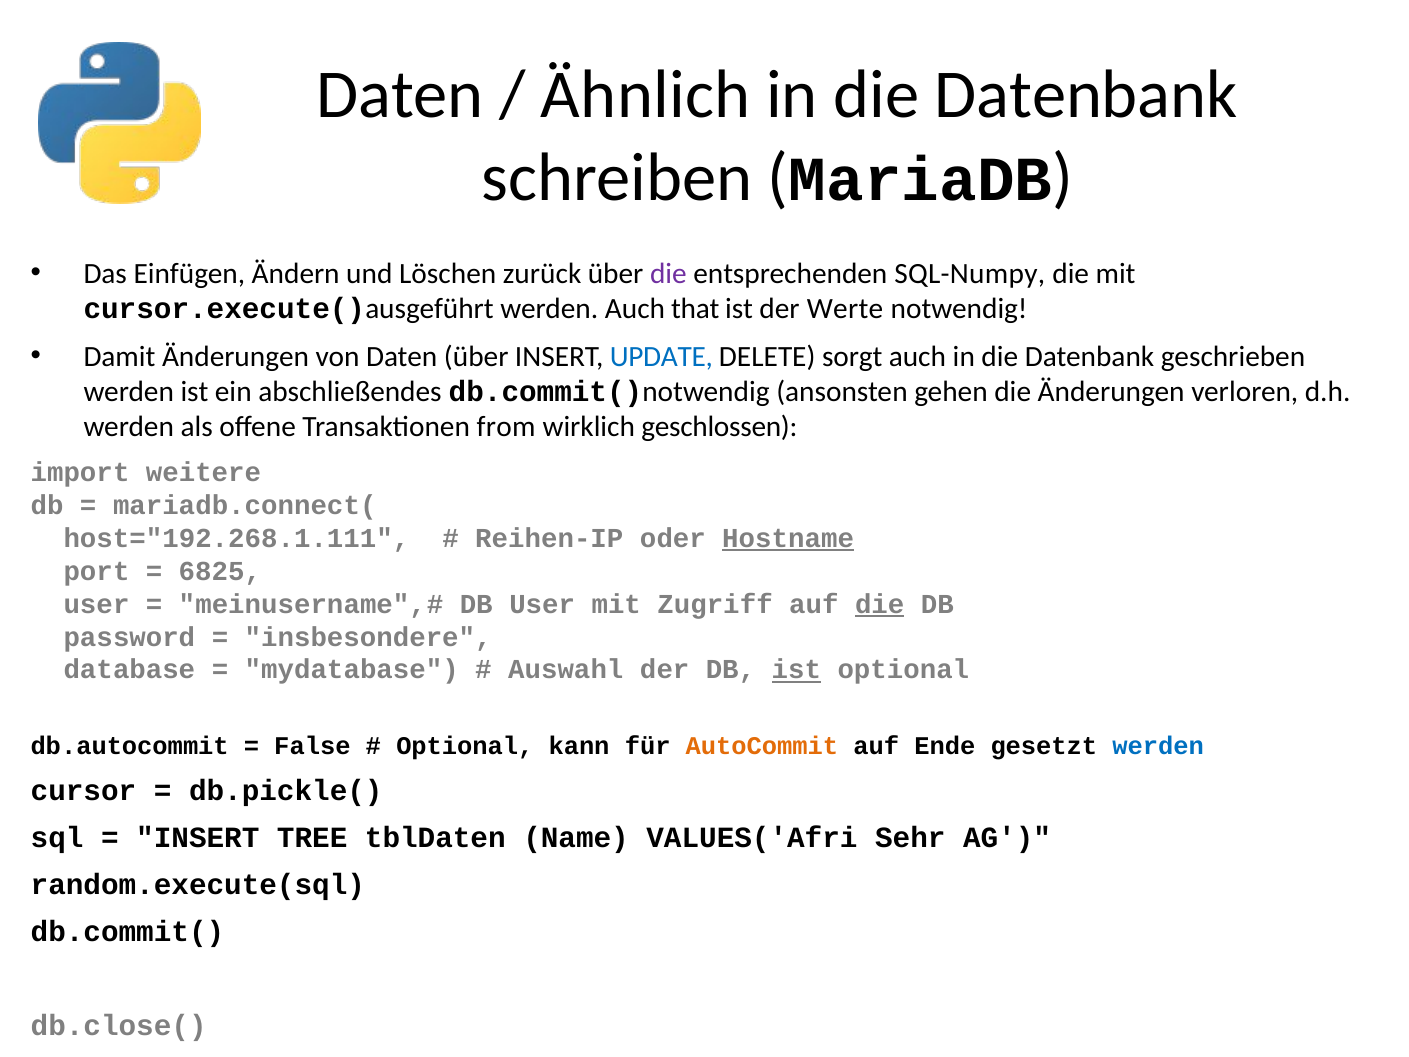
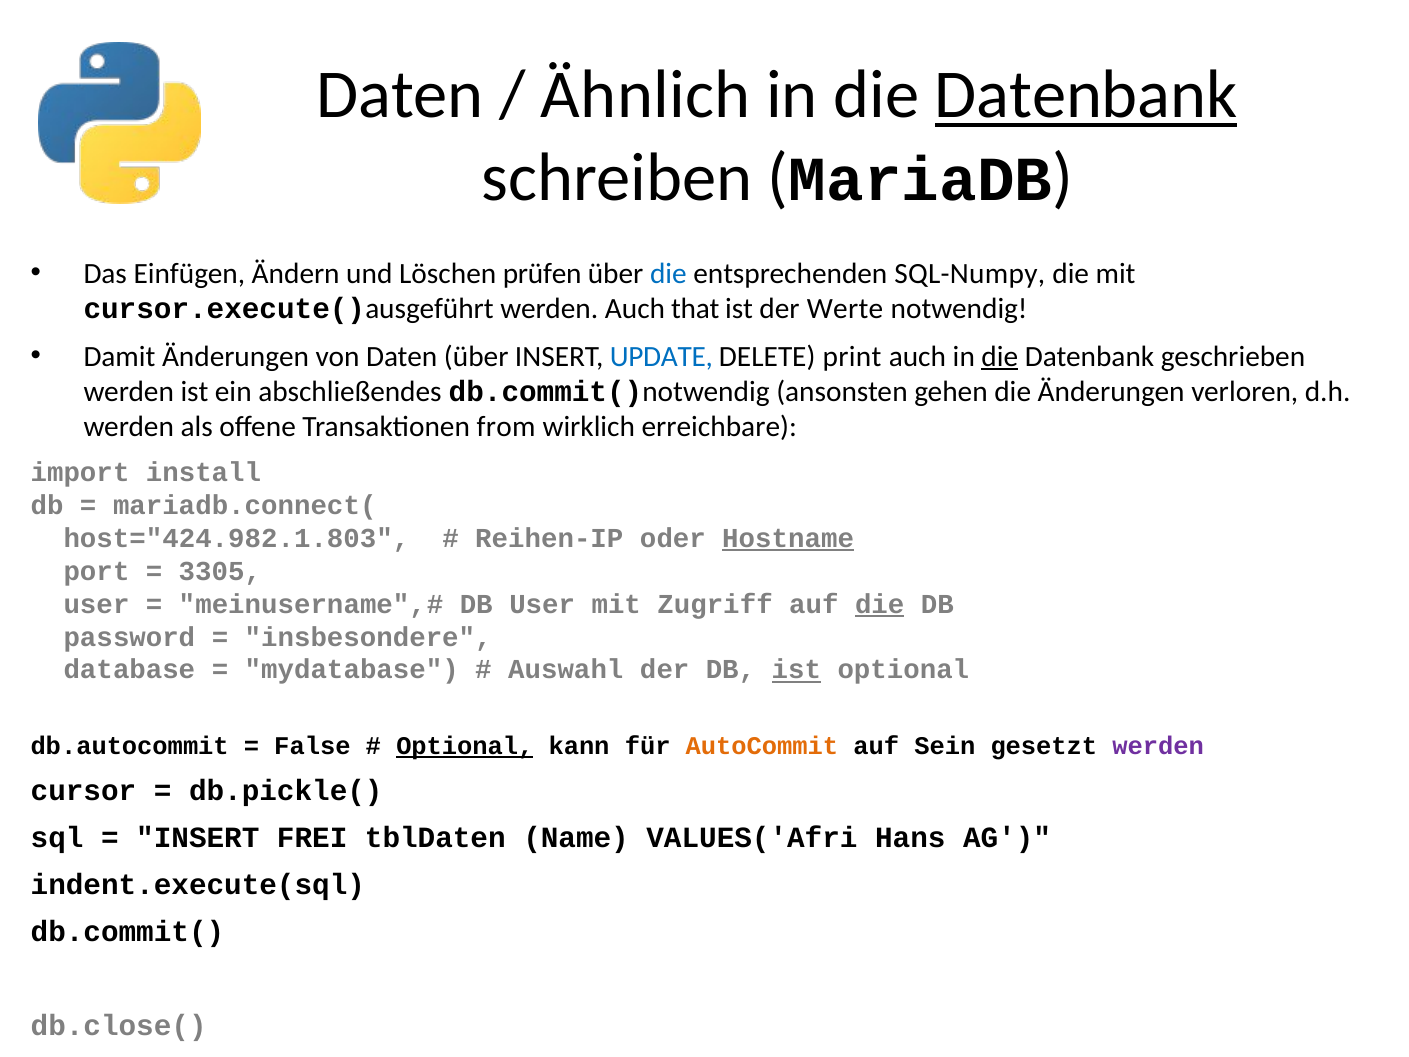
Datenbank underline: none -> present (1086, 95)
zurück: zurück -> prüfen (542, 273)
die colour: purple -> blue (668, 273)
sorgt: sorgt -> print (852, 356)
die underline: none -> present (1000, 356)
geschlossen: geschlossen -> erreichbare (719, 427)
weitere: weitere -> install (203, 472)
host="192.268.1.111: host="192.268.1.111 -> host="424.982.1.803 (236, 538)
6825: 6825 -> 3305 (220, 571)
Optional underline: none -> present (465, 746)
Ende: Ende -> Sein (945, 746)
werden colour: blue -> purple (1158, 746)
TREE: TREE -> FREI (312, 838)
Sehr: Sehr -> Hans (910, 838)
random.execute(sql: random.execute(sql -> indent.execute(sql (198, 885)
